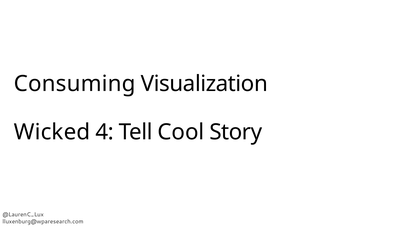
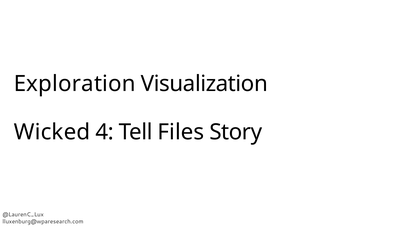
Consuming: Consuming -> Exploration (75, 84)
Cool: Cool -> Files (181, 132)
